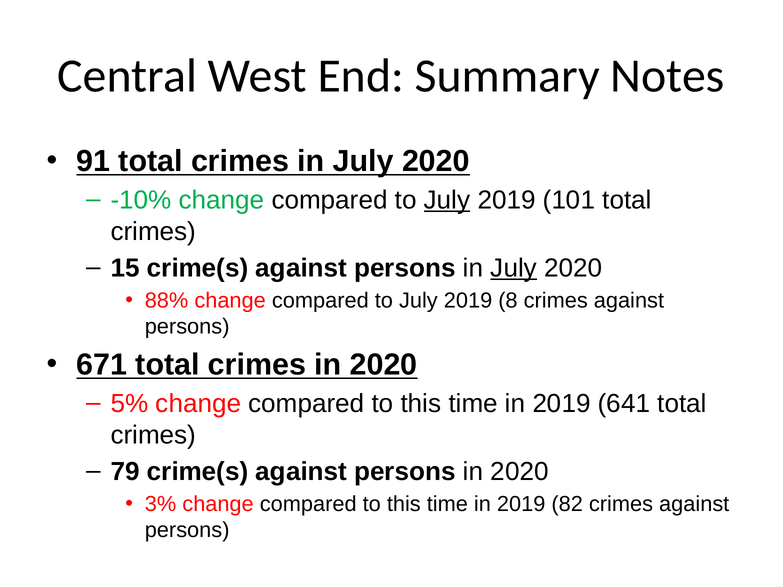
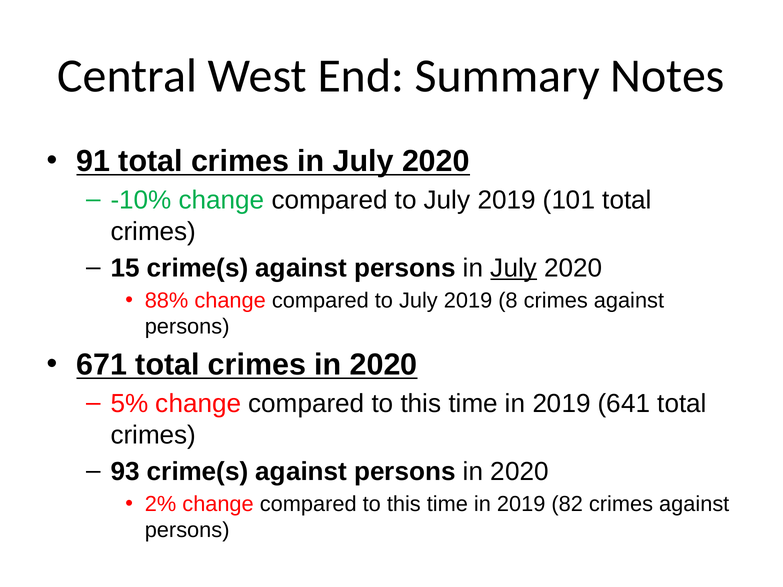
July underline: present -> none (447, 200)
79: 79 -> 93 (125, 472)
3%: 3% -> 2% (161, 504)
